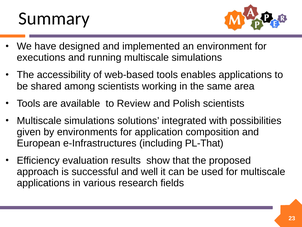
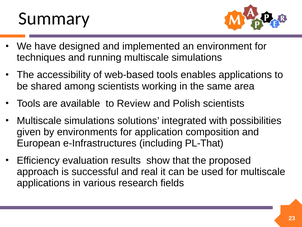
executions: executions -> techniques (41, 58)
well: well -> real (149, 171)
